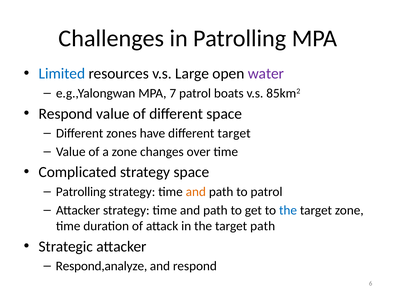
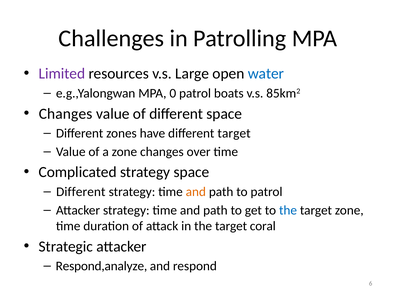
Limited colour: blue -> purple (62, 74)
water colour: purple -> blue (266, 74)
7: 7 -> 0 (173, 93)
Respond: Respond -> Changes (66, 114)
Patrolling: Patrolling -> Different (81, 192)
target path: path -> coral (263, 226)
